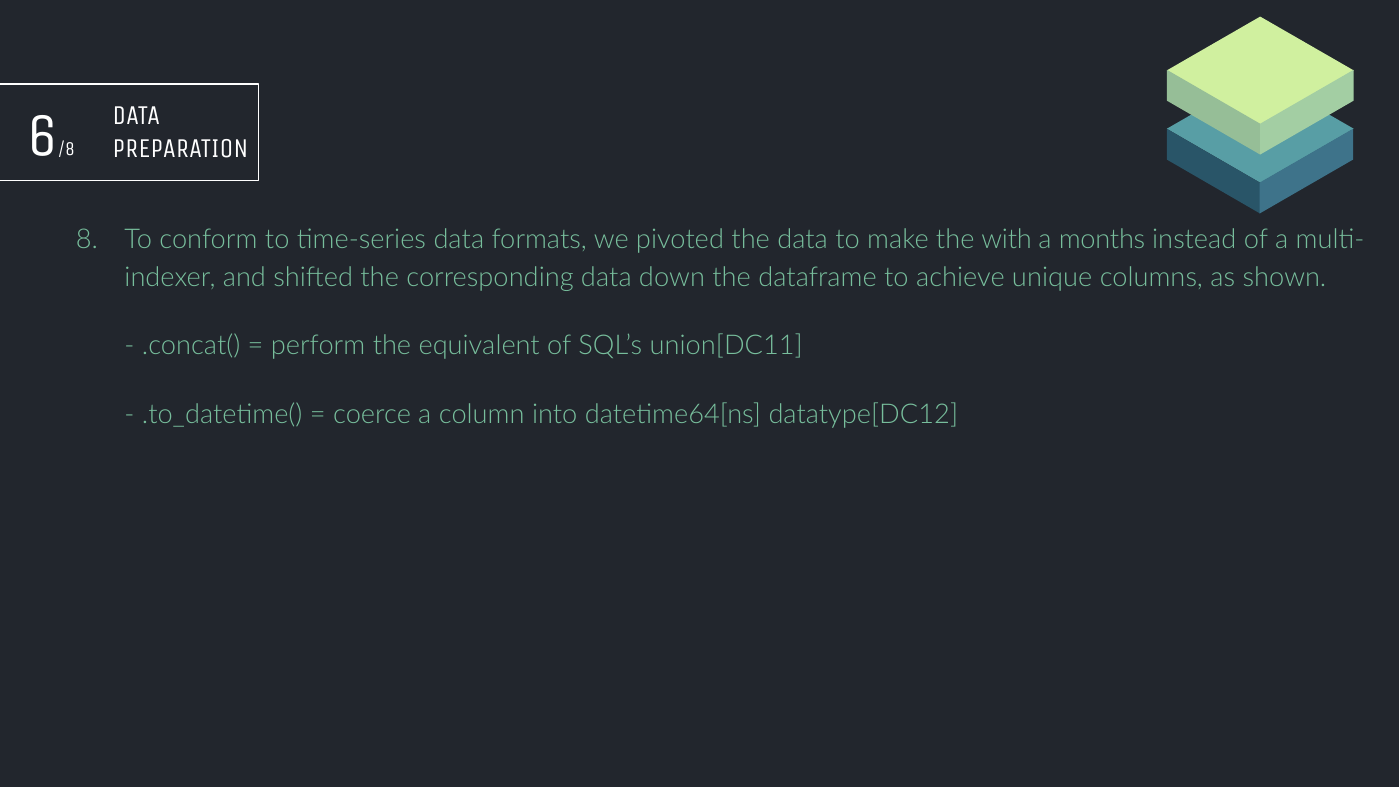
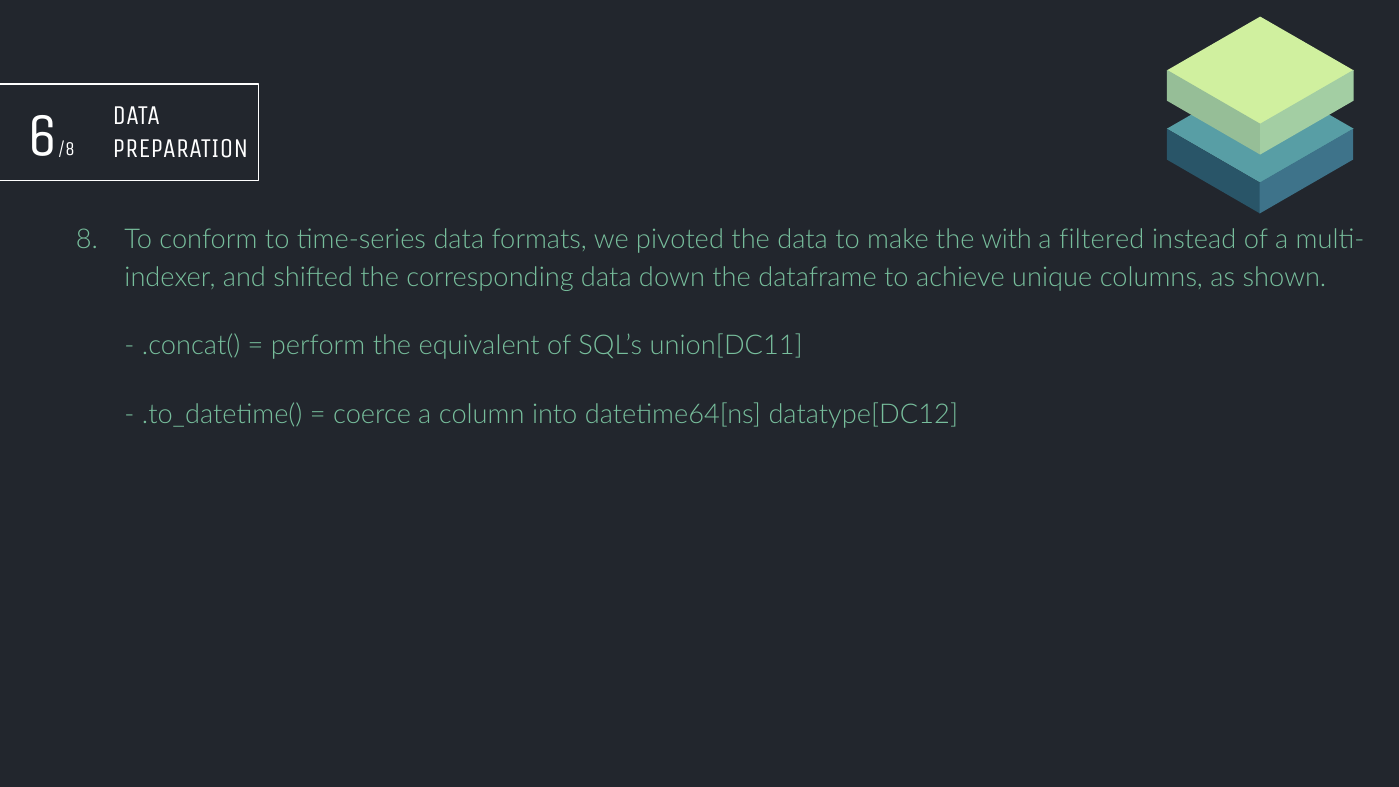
months: months -> filtered (1102, 240)
